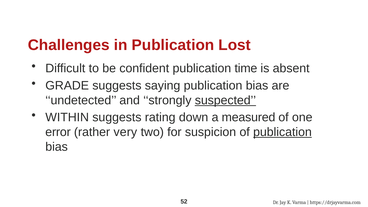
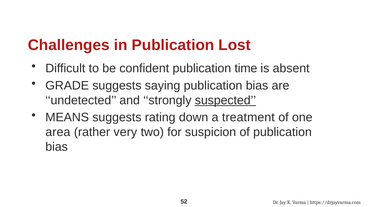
WITHIN: WITHIN -> MEANS (67, 117)
measured: measured -> treatment (248, 117)
error: error -> area (58, 132)
publication underline: present -> none (282, 132)
